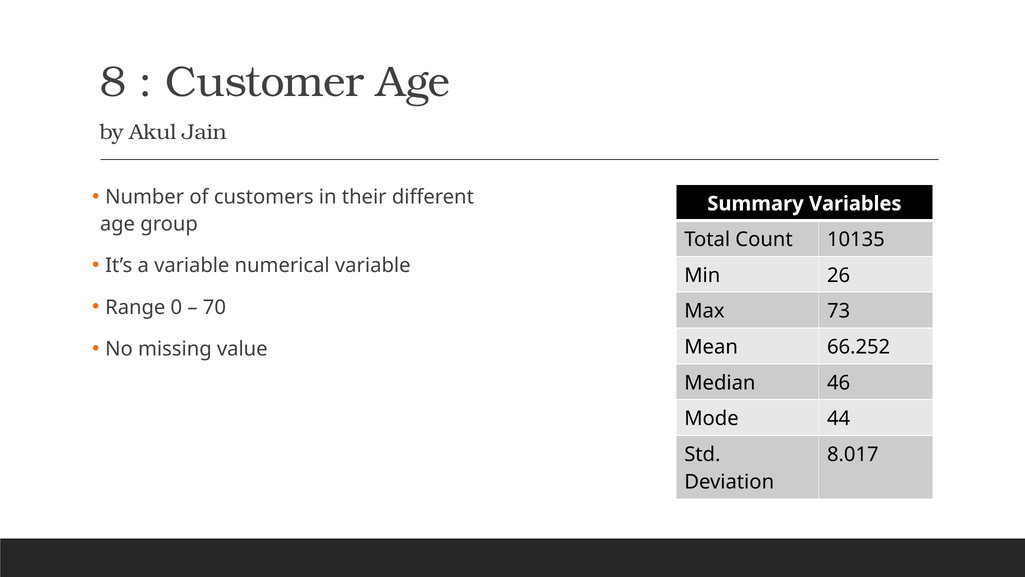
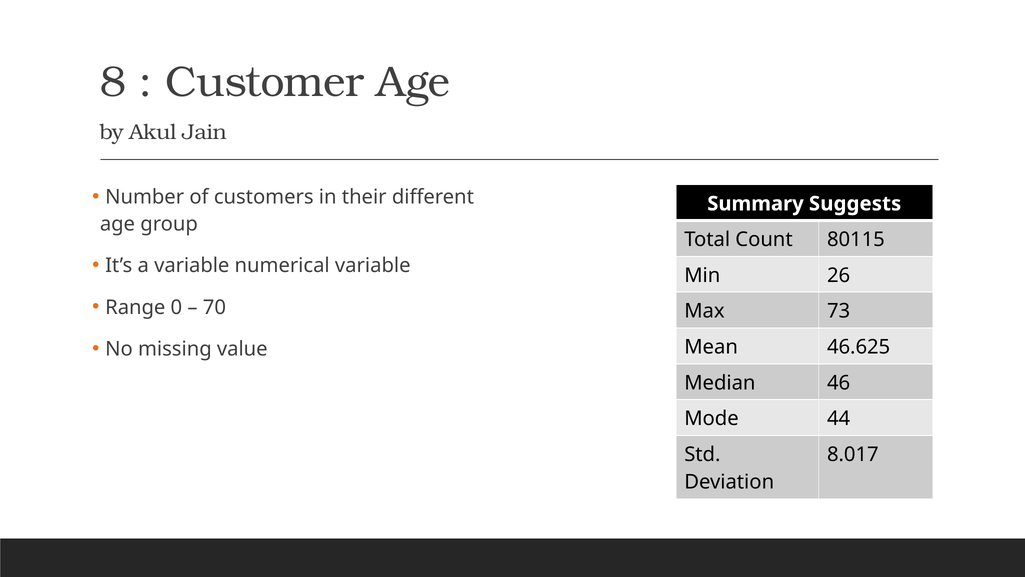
Variables: Variables -> Suggests (855, 204)
10135: 10135 -> 80115 (856, 239)
66.252: 66.252 -> 46.625 (859, 347)
